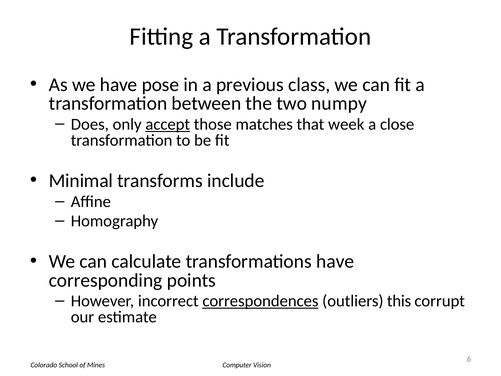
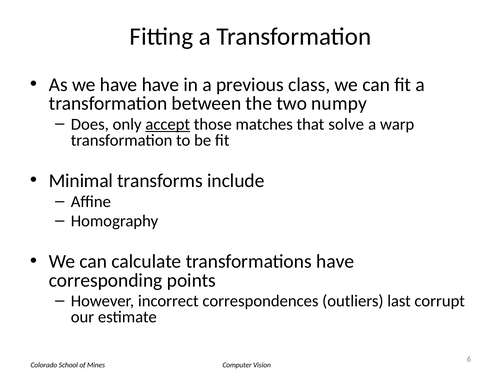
have pose: pose -> have (160, 85)
week: week -> solve (346, 124)
close: close -> warp (397, 124)
correspondences underline: present -> none (260, 301)
this: this -> last (399, 301)
